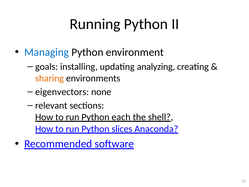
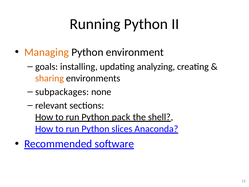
Managing colour: blue -> orange (47, 52)
eigenvectors: eigenvectors -> subpackages (62, 92)
each: each -> pack (121, 117)
